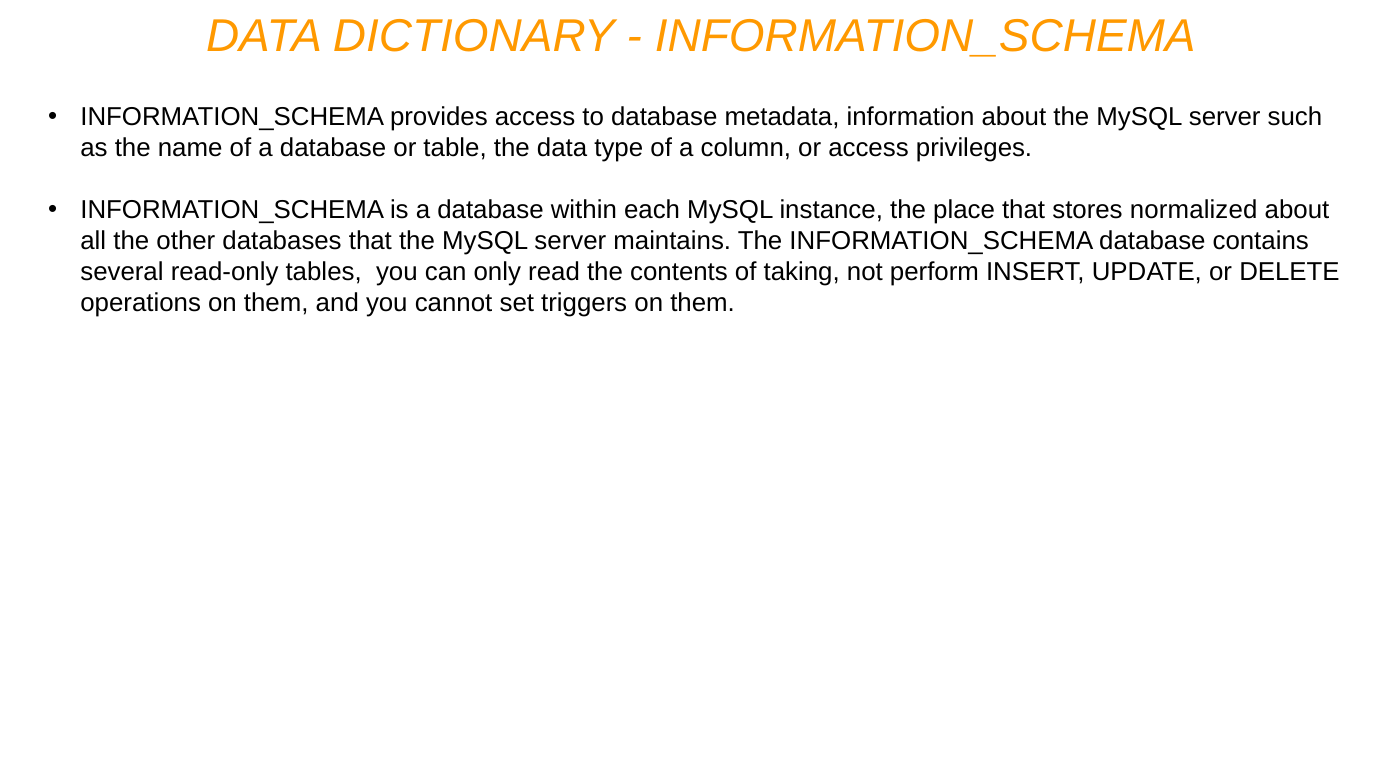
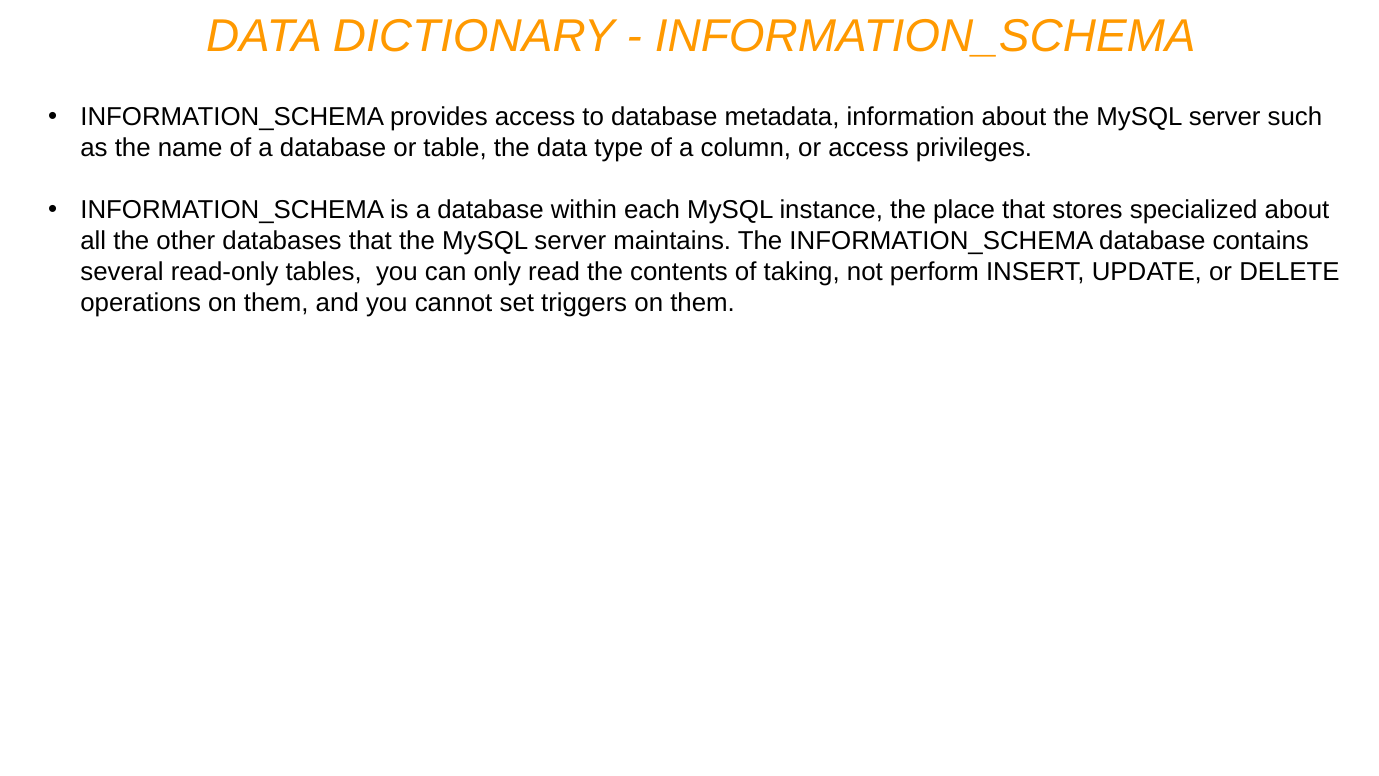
normalized: normalized -> specialized (1194, 210)
